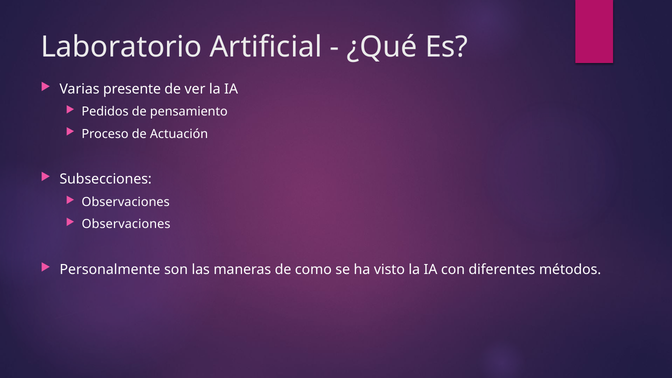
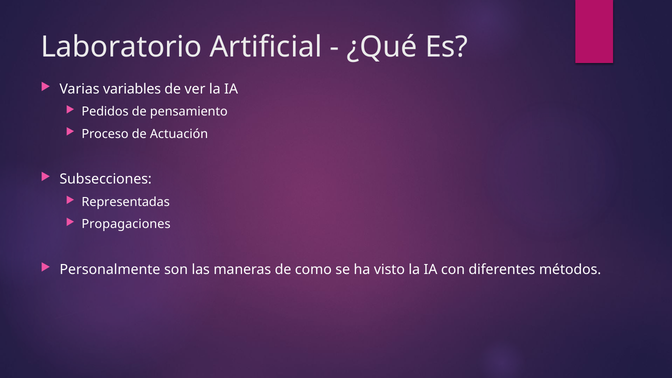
presente: presente -> variables (132, 89)
Observaciones: Observaciones -> Representadas (126, 202)
Observaciones: Observaciones -> Propagaciones (126, 224)
